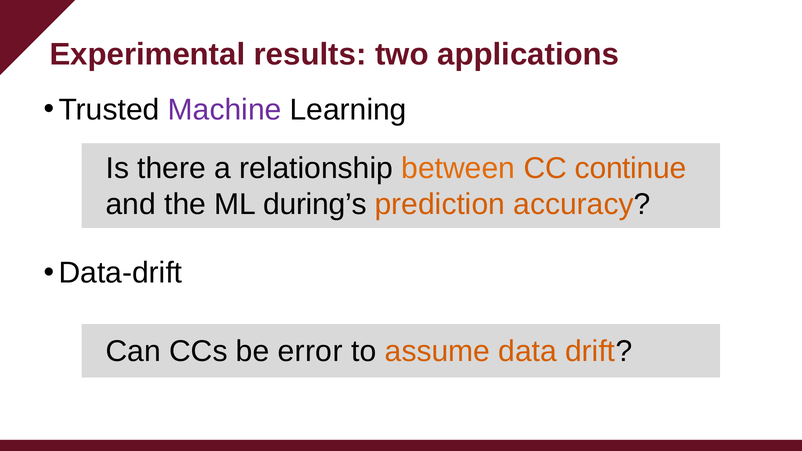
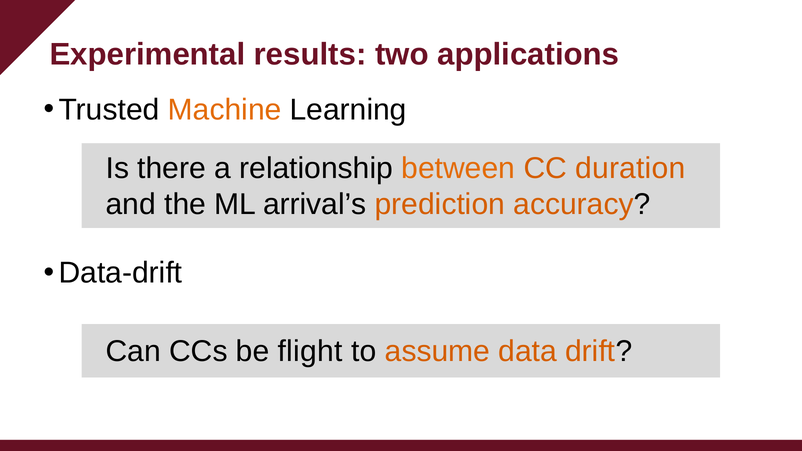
Machine colour: purple -> orange (225, 110)
continue: continue -> duration (630, 168)
during’s: during’s -> arrival’s (315, 204)
error: error -> flight (310, 351)
